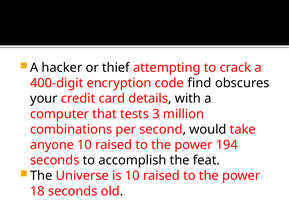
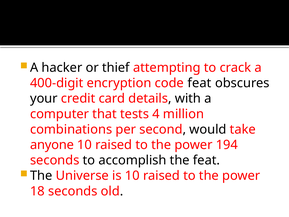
code find: find -> feat (199, 83)
3: 3 -> 4 (156, 114)
